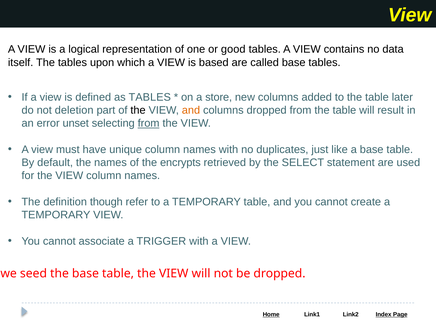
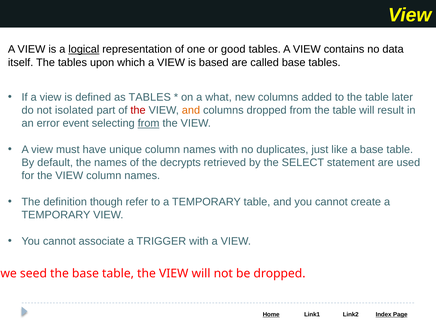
logical underline: none -> present (84, 49)
store: store -> what (219, 97)
deletion: deletion -> isolated (74, 110)
the colour: black -> red (138, 110)
unset: unset -> event (76, 123)
encrypts: encrypts -> decrypts (180, 163)
